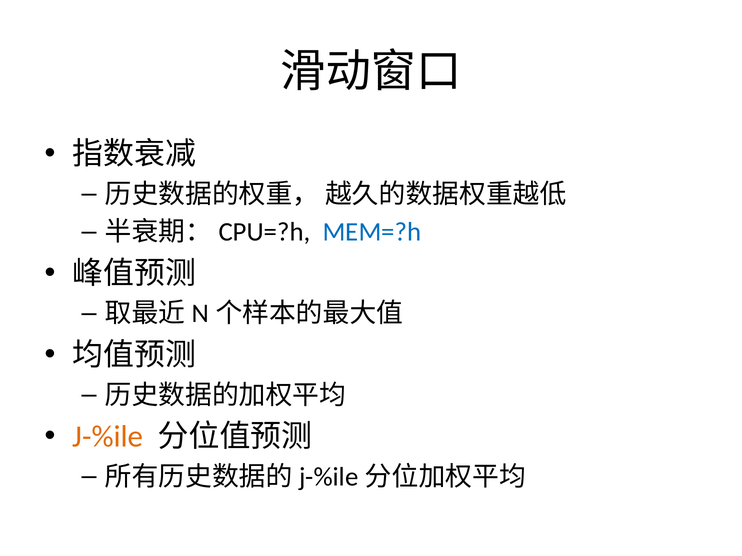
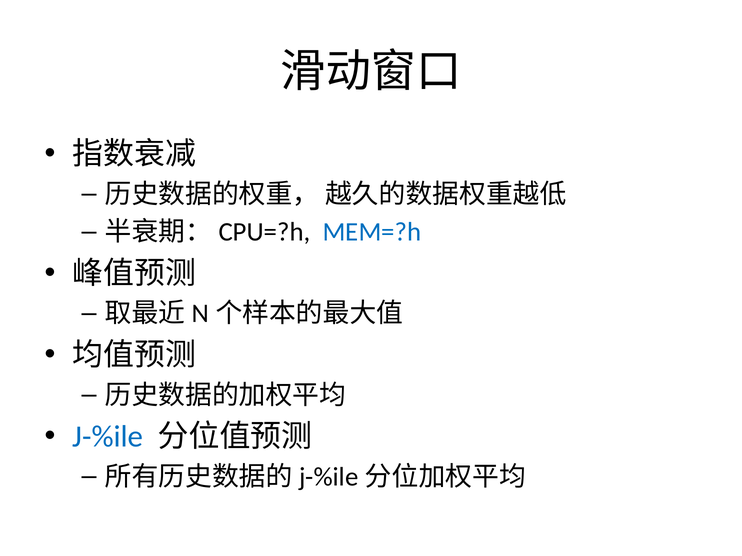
J-%ile colour: orange -> blue (108, 437)
